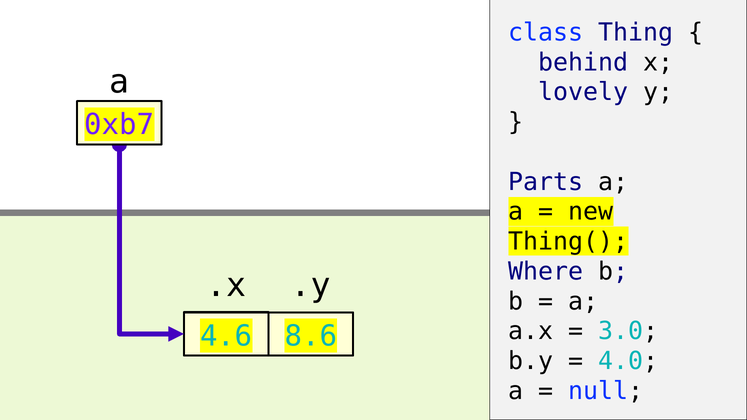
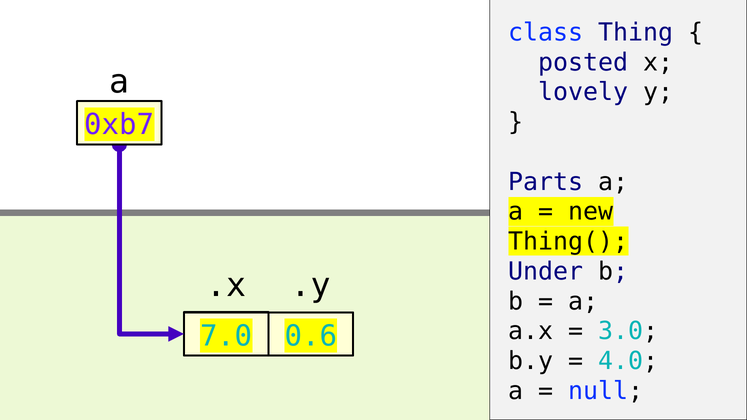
behind: behind -> posted (583, 62)
Where: Where -> Under (546, 272)
4.6: 4.6 -> 7.0 (226, 336)
8.6: 8.6 -> 0.6 (311, 336)
